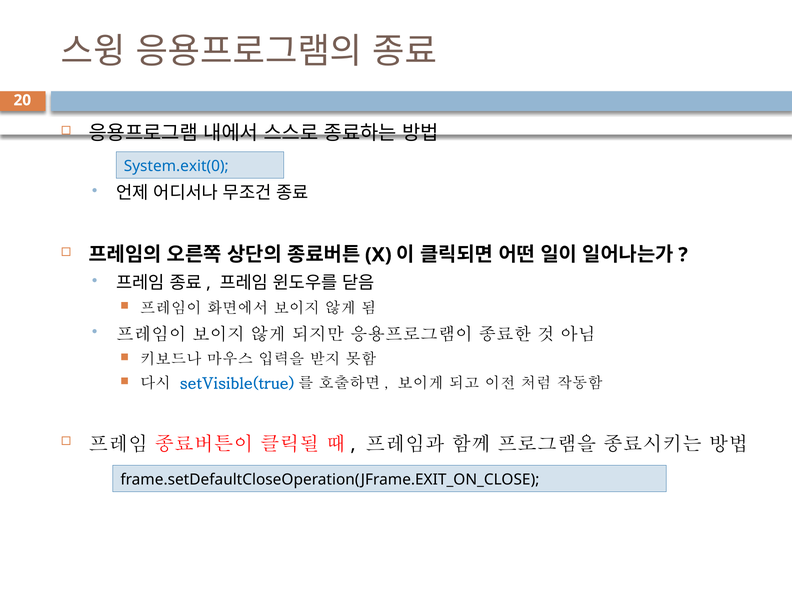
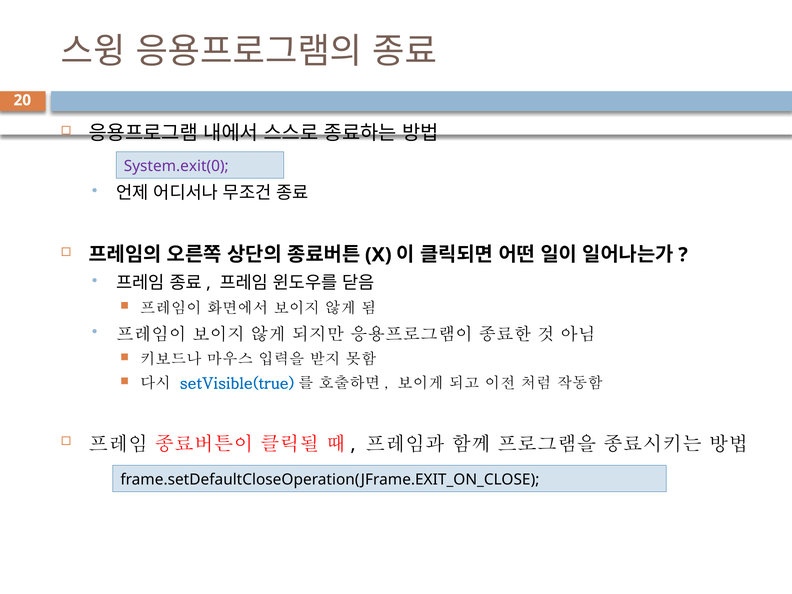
System.exit(0 colour: blue -> purple (176, 166)
